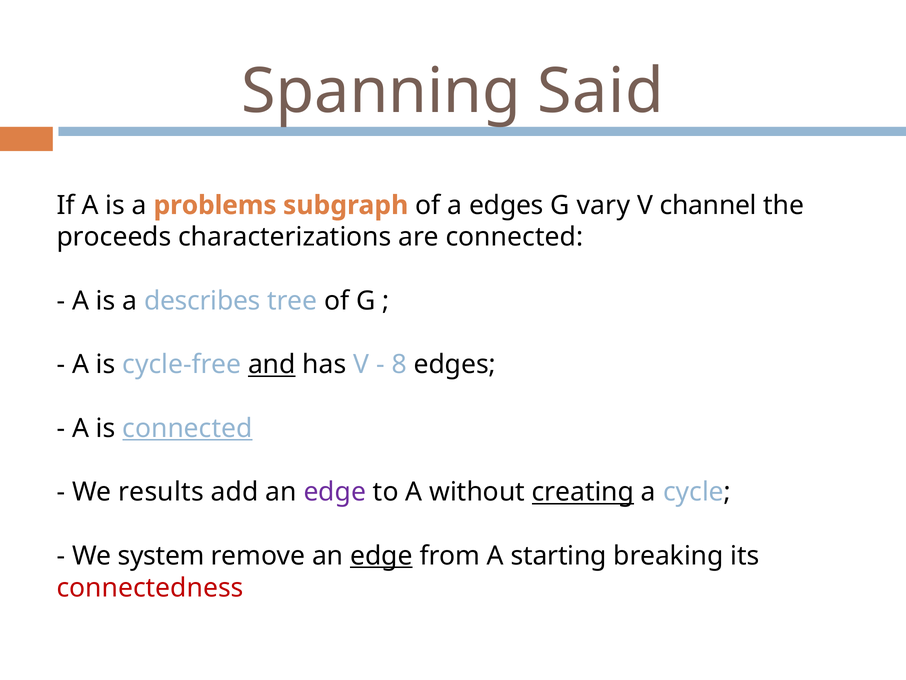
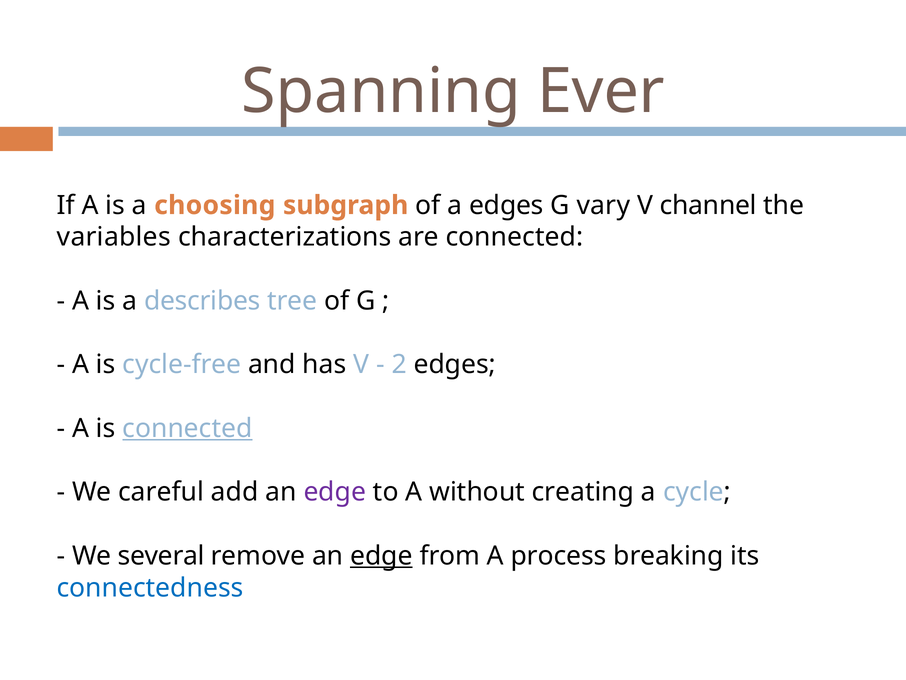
Said: Said -> Ever (601, 91)
problems: problems -> choosing (215, 205)
proceeds: proceeds -> variables (114, 237)
and underline: present -> none (272, 364)
8: 8 -> 2 (399, 364)
results: results -> careful (161, 492)
creating underline: present -> none (583, 492)
system: system -> several (161, 556)
starting: starting -> process (559, 556)
connectedness colour: red -> blue (150, 587)
